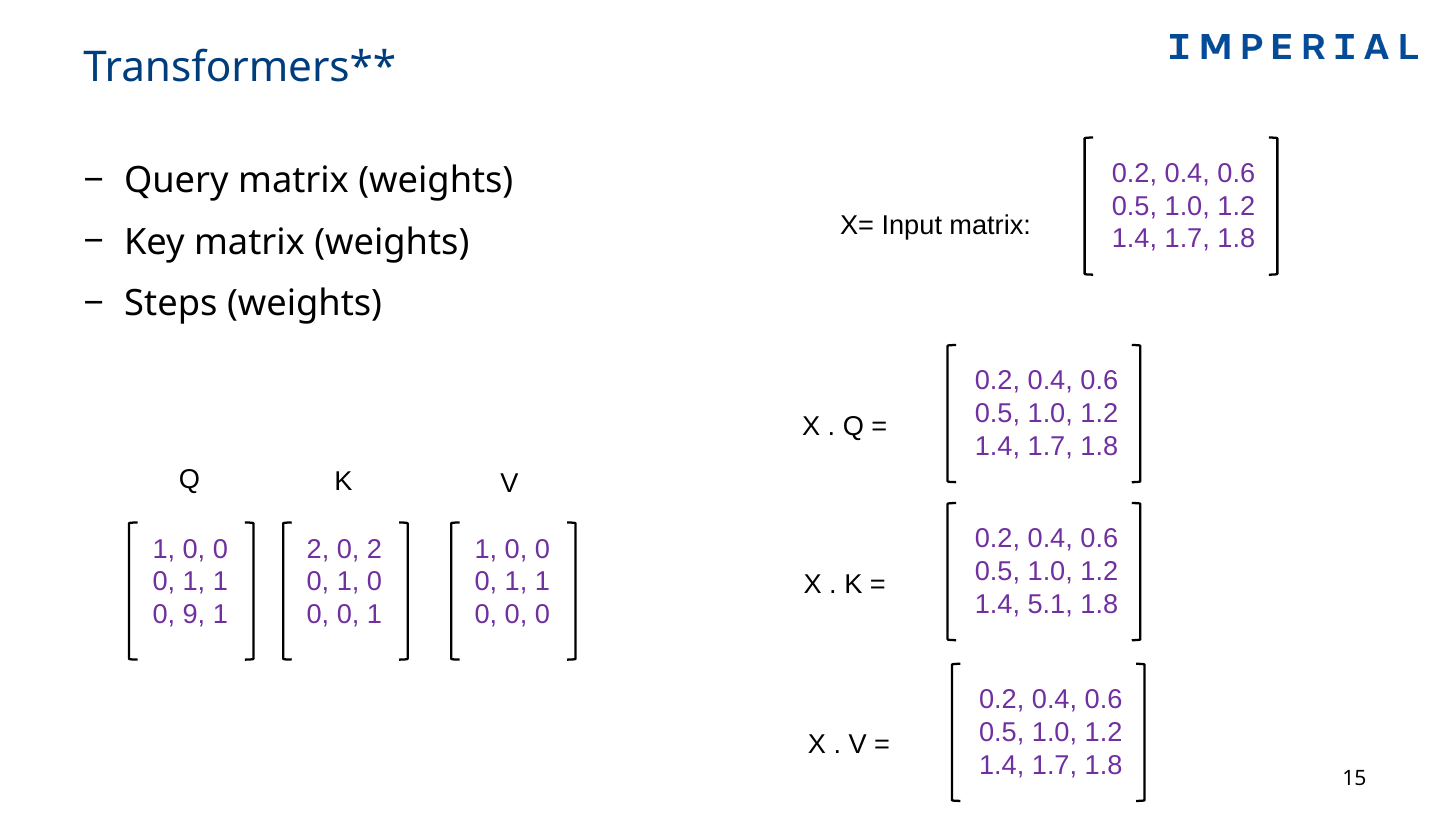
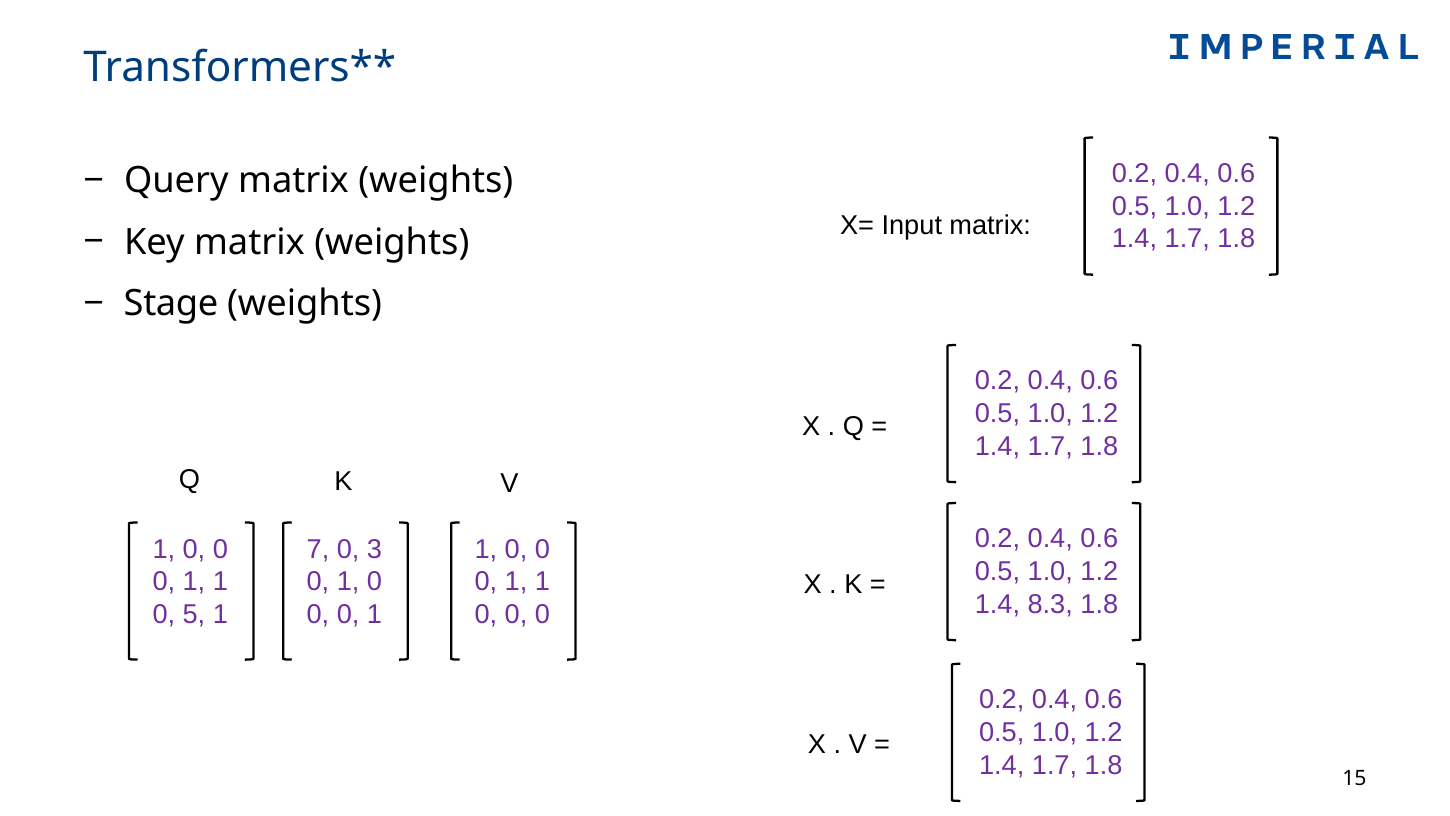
Steps: Steps -> Stage (171, 304)
2: 2 -> 7 (318, 549)
0 2: 2 -> 3 (375, 549)
5.1: 5.1 -> 8.3 (1050, 604)
9: 9 -> 5 (194, 614)
